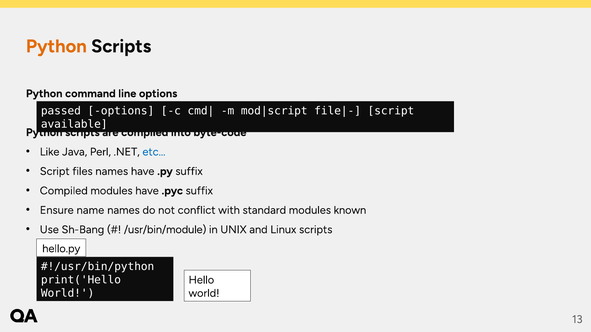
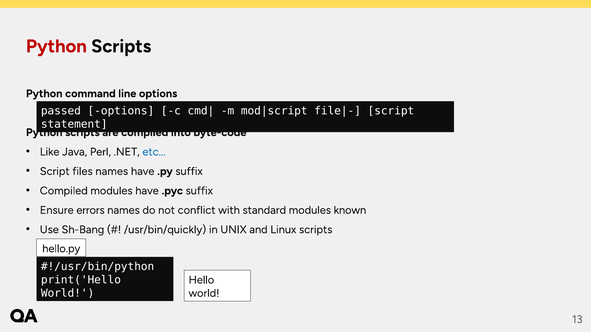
Python colour: orange -> red (56, 46)
available: available -> statement (74, 124)
name: name -> errors (90, 210)
/usr/bin/module: /usr/bin/module -> /usr/bin/quickly (165, 230)
